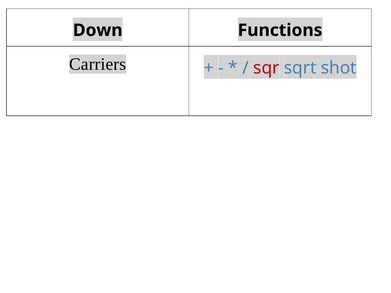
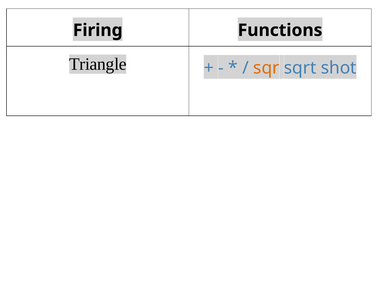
Down: Down -> Firing (98, 30)
Carriers: Carriers -> Triangle (98, 64)
sqr colour: red -> orange (266, 68)
